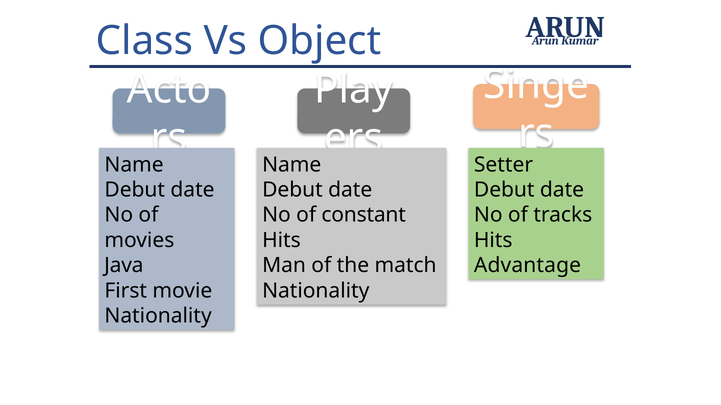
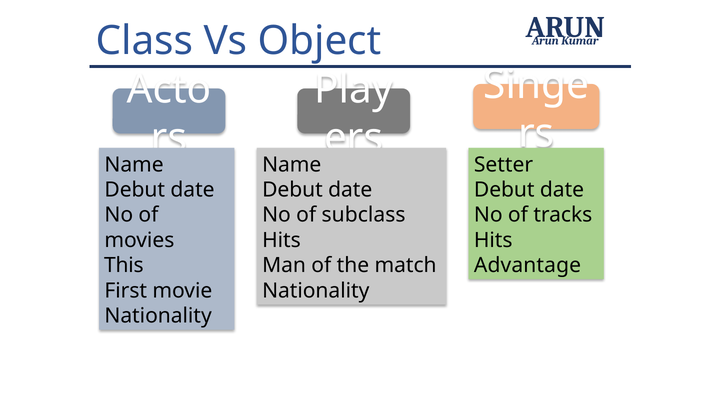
constant: constant -> subclass (364, 215)
Java: Java -> This (124, 266)
